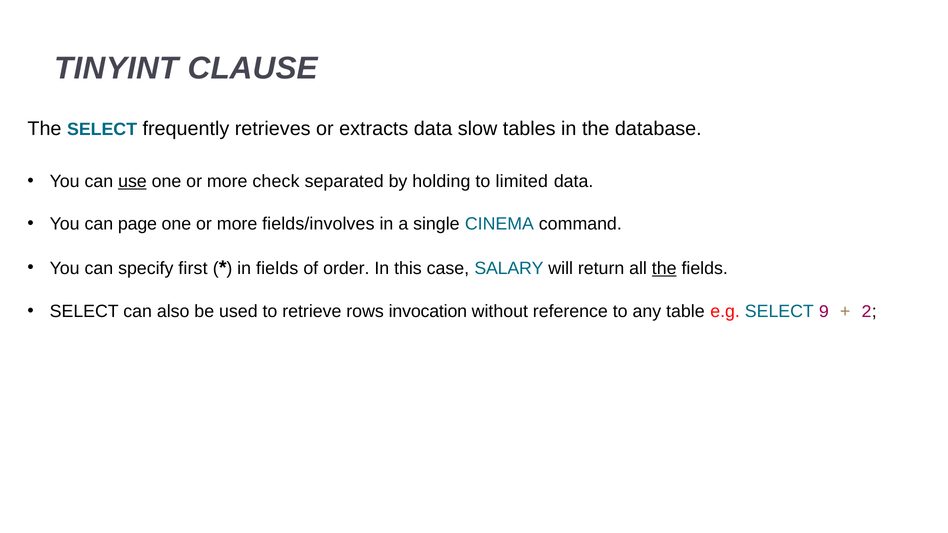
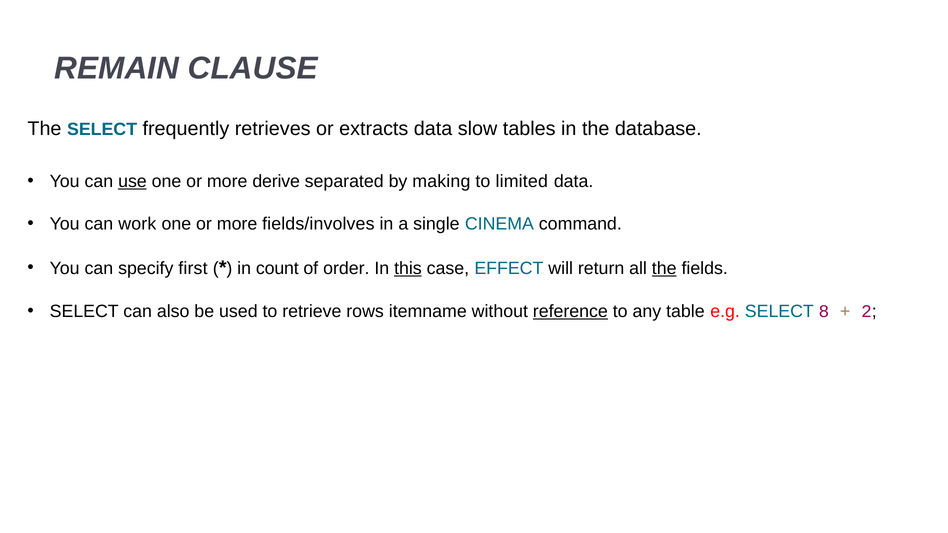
TINYINT: TINYINT -> REMAIN (117, 69)
check: check -> derive (276, 181)
holding: holding -> making (441, 181)
page: page -> work (137, 224)
in fields: fields -> count (277, 269)
this underline: none -> present (408, 269)
SALARY: SALARY -> EFFECT (509, 269)
invocation: invocation -> itemname (428, 312)
reference underline: none -> present (570, 312)
9: 9 -> 8 (824, 312)
